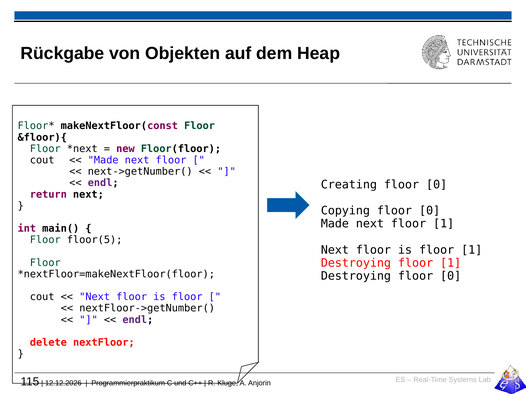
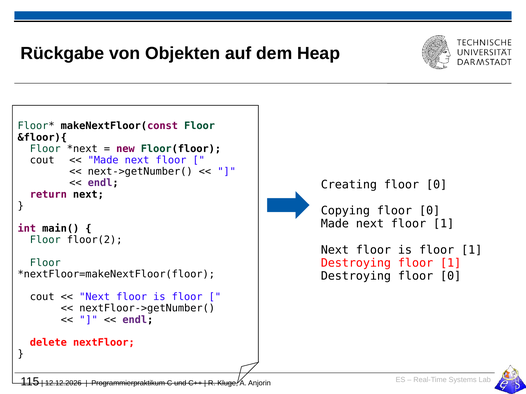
floor(5: floor(5 -> floor(2 (95, 240)
